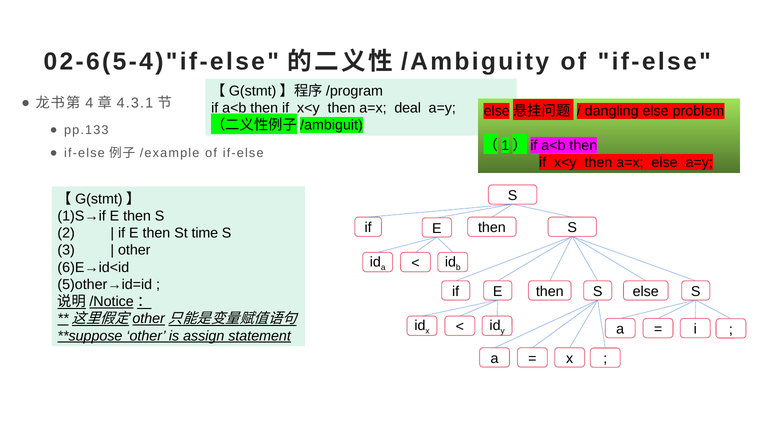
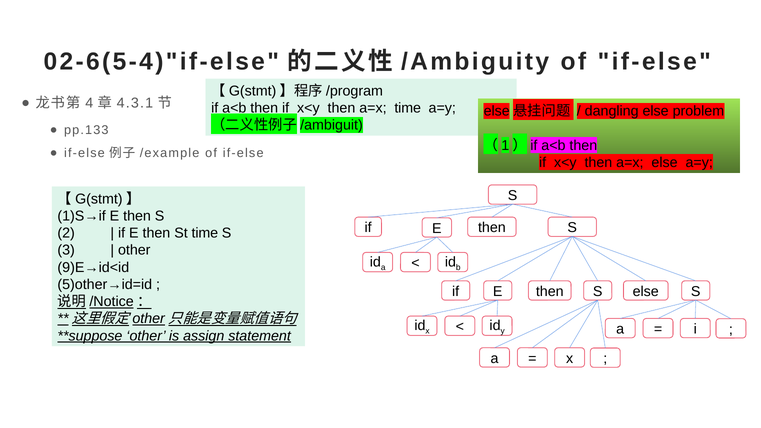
a=x deal: deal -> time (408, 108)
6)E→id<id: 6)E→id<id -> 9)E→id<id (93, 267)
